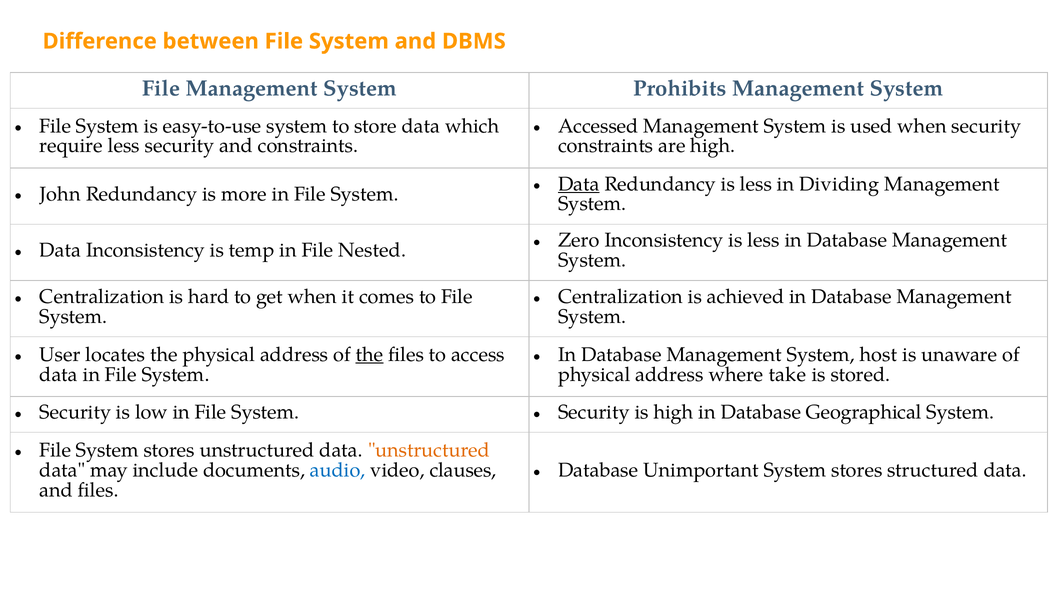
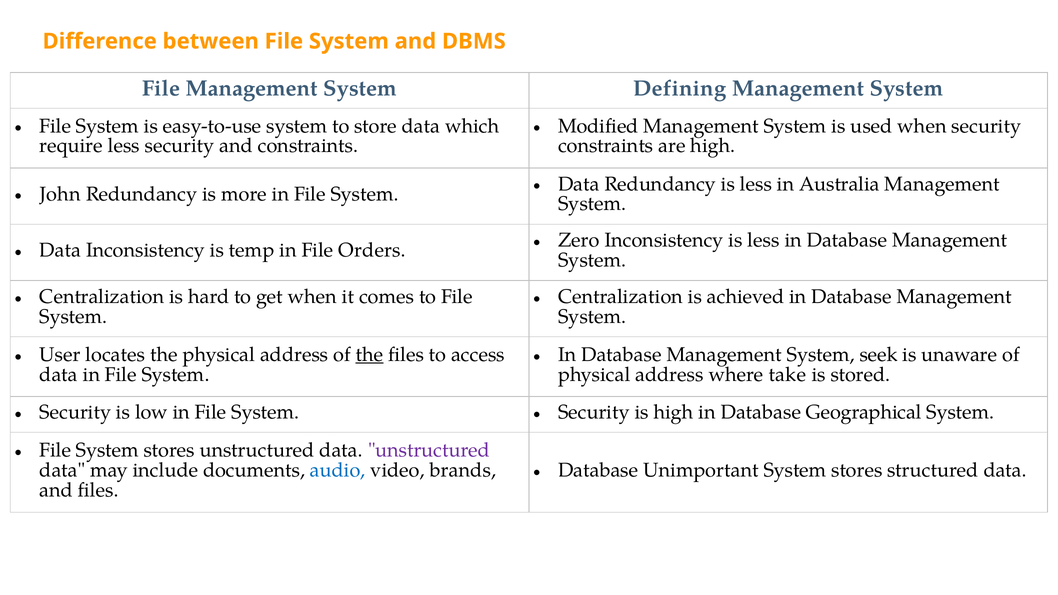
Prohibits: Prohibits -> Defining (680, 88)
Accessed: Accessed -> Modified (598, 126)
Data underline: present -> none (579, 184)
Dividing: Dividing -> Australia (839, 184)
Nested: Nested -> Orders (372, 250)
host: host -> seek (879, 355)
unstructured colour: orange -> purple (429, 450)
clauses: clauses -> brands (463, 470)
